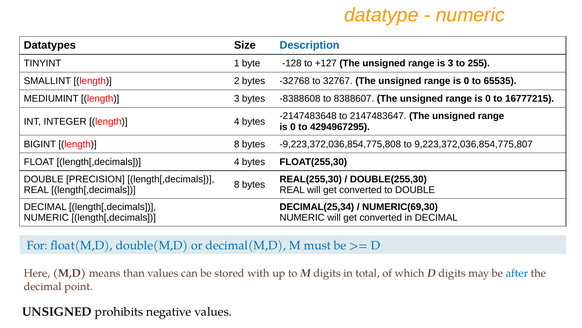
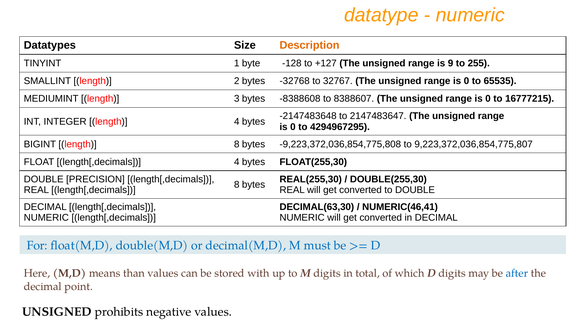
Description colour: blue -> orange (310, 45)
is 3: 3 -> 9 (451, 63)
DECIMAL(25,34: DECIMAL(25,34 -> DECIMAL(63,30 (317, 207)
NUMERIC(69,30: NUMERIC(69,30 -> NUMERIC(46,41 (400, 207)
